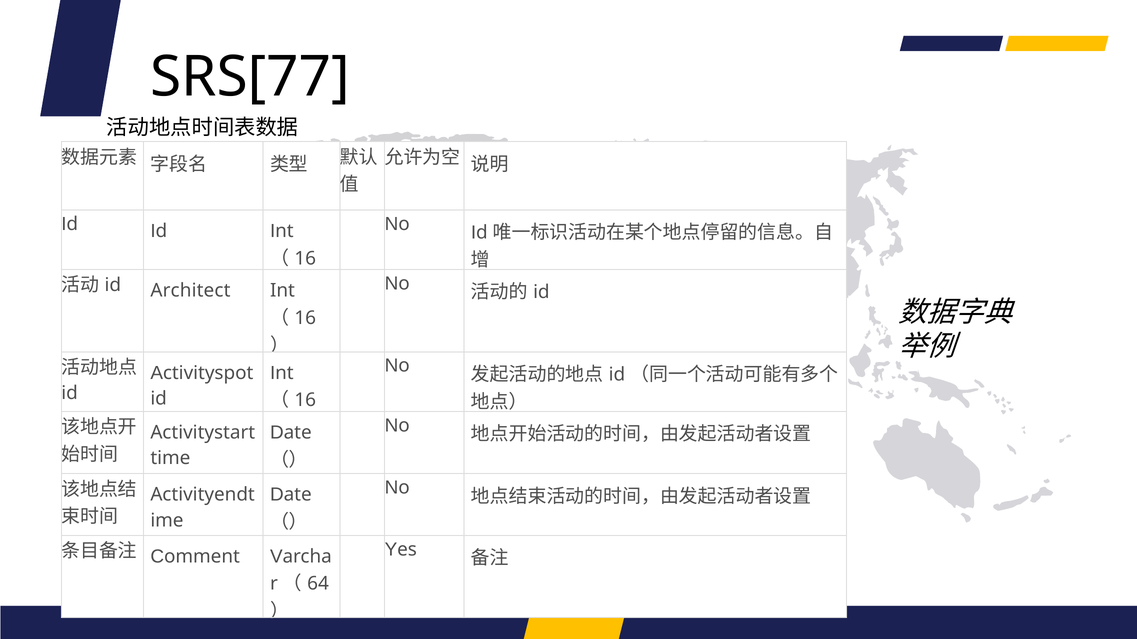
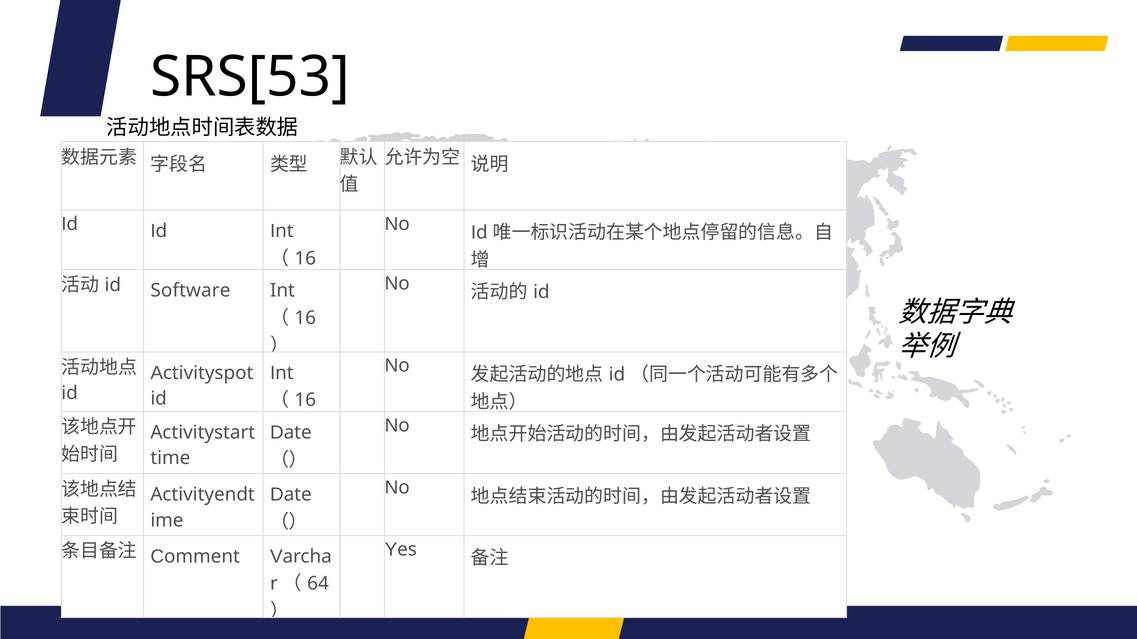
SRS[77: SRS[77 -> SRS[53 (250, 77)
Architect: Architect -> Software (190, 291)
